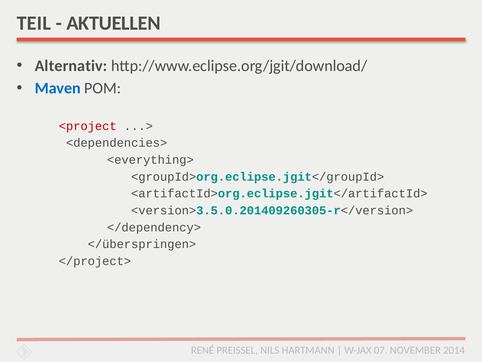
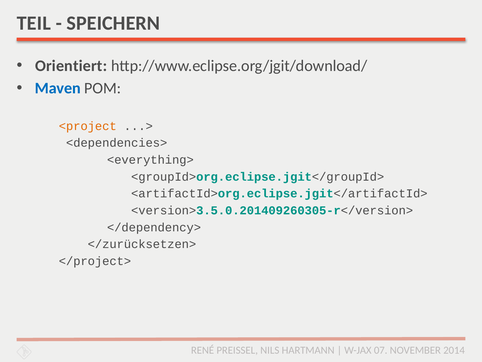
AKTUELLEN: AKTUELLEN -> SPEICHERN (113, 23)
Alternativ: Alternativ -> Orientiert (71, 66)
<project colour: red -> orange (88, 126)
</überspringen>: </überspringen> -> </zurücksetzen> (142, 244)
